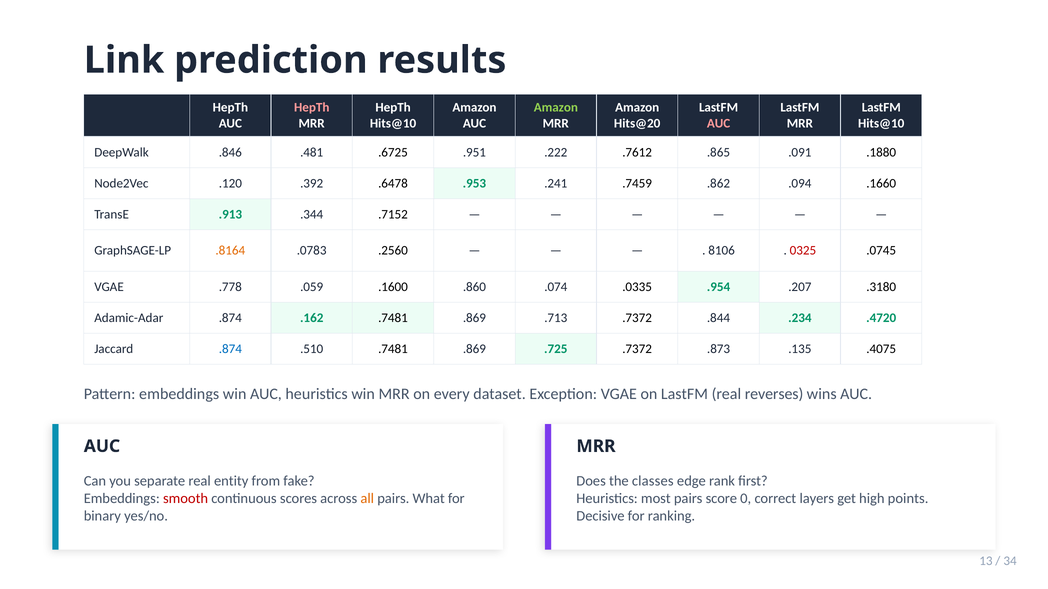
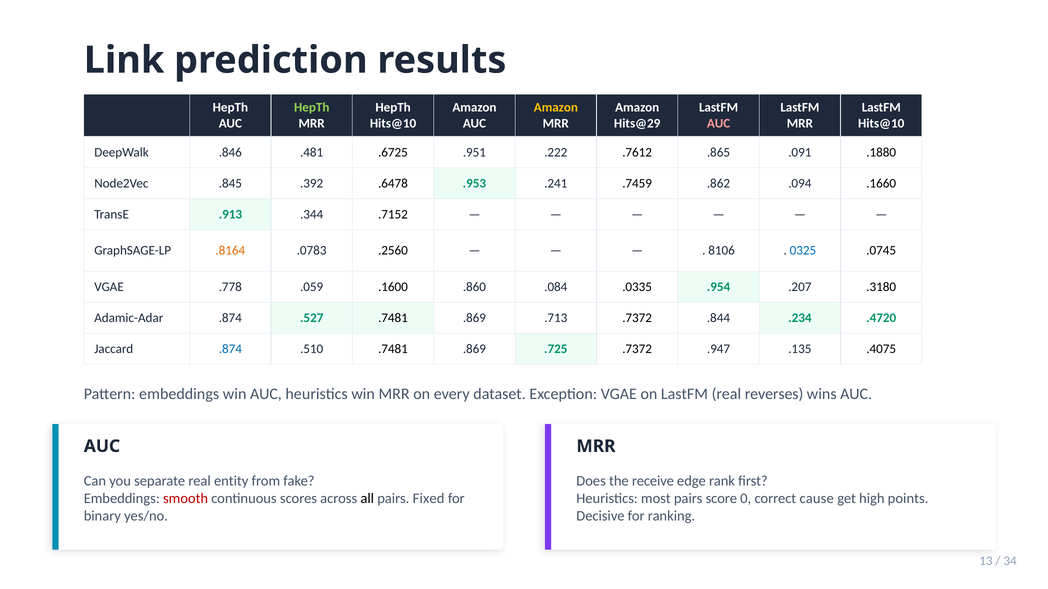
HepTh colour: pink -> light green (312, 108)
Amazon colour: light green -> yellow (556, 108)
Hits@20: Hits@20 -> Hits@29 (637, 124)
.120: .120 -> .845 (230, 183)
0325 colour: red -> blue (803, 251)
.074: .074 -> .084 (556, 287)
.162: .162 -> .527 (312, 318)
.873: .873 -> .947 (719, 349)
classes: classes -> receive (653, 481)
all colour: orange -> black (367, 499)
What: What -> Fixed (429, 499)
layers: layers -> cause (817, 499)
